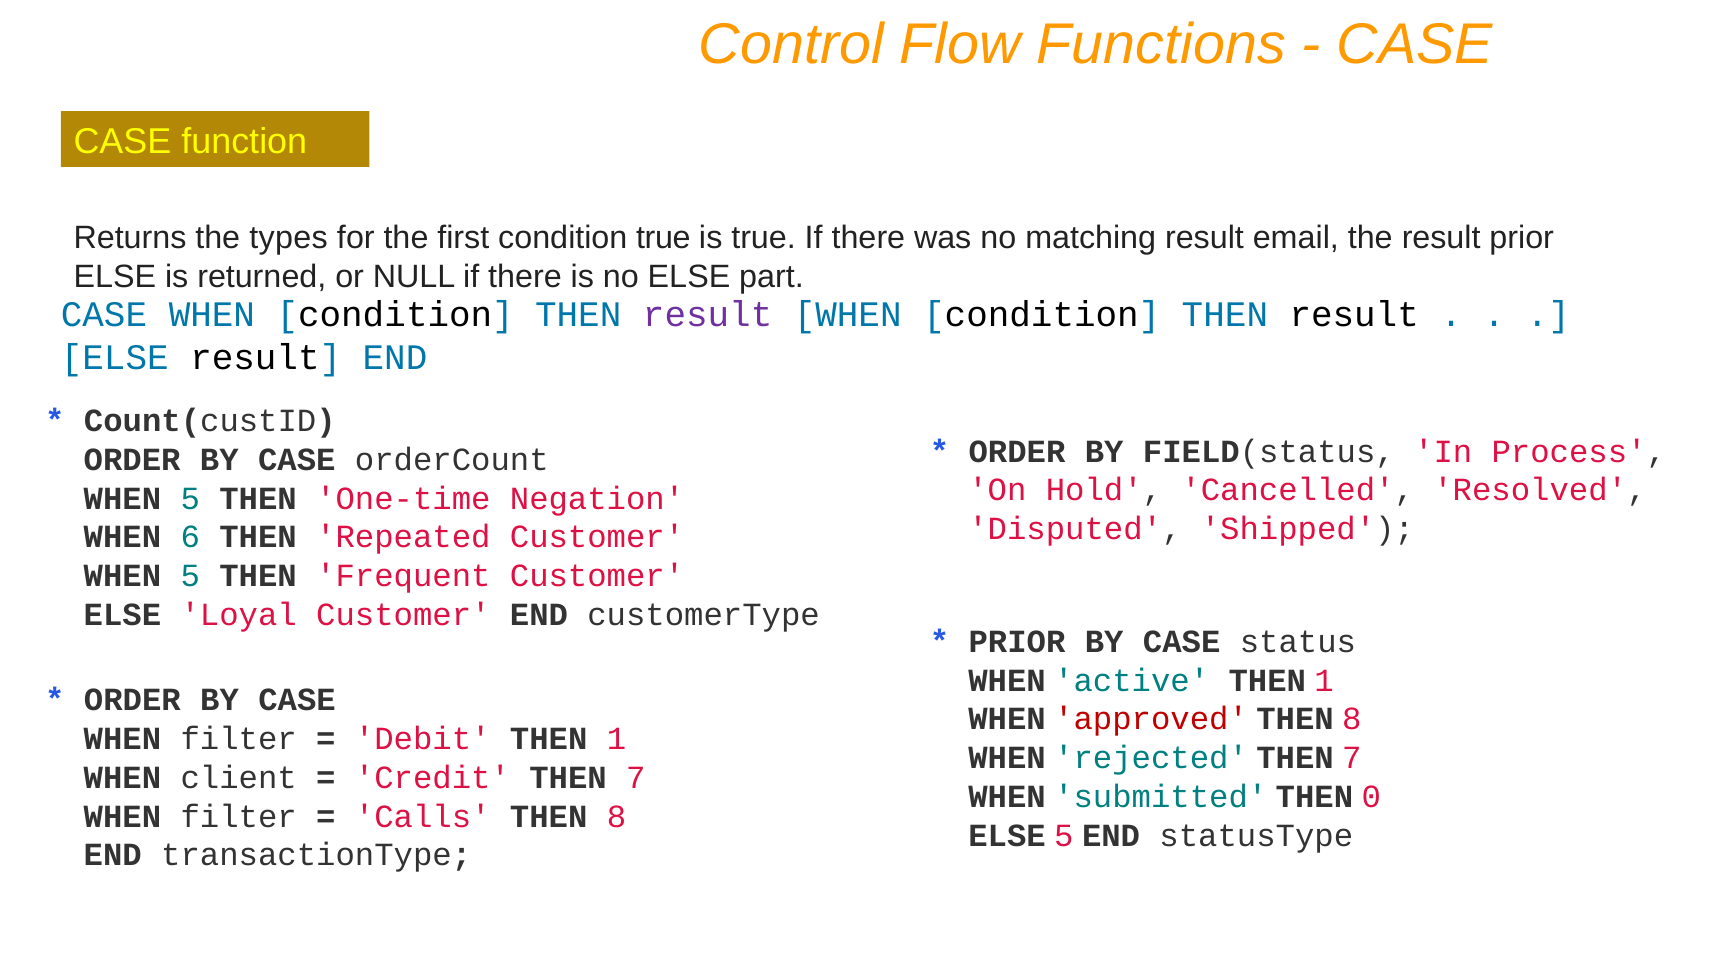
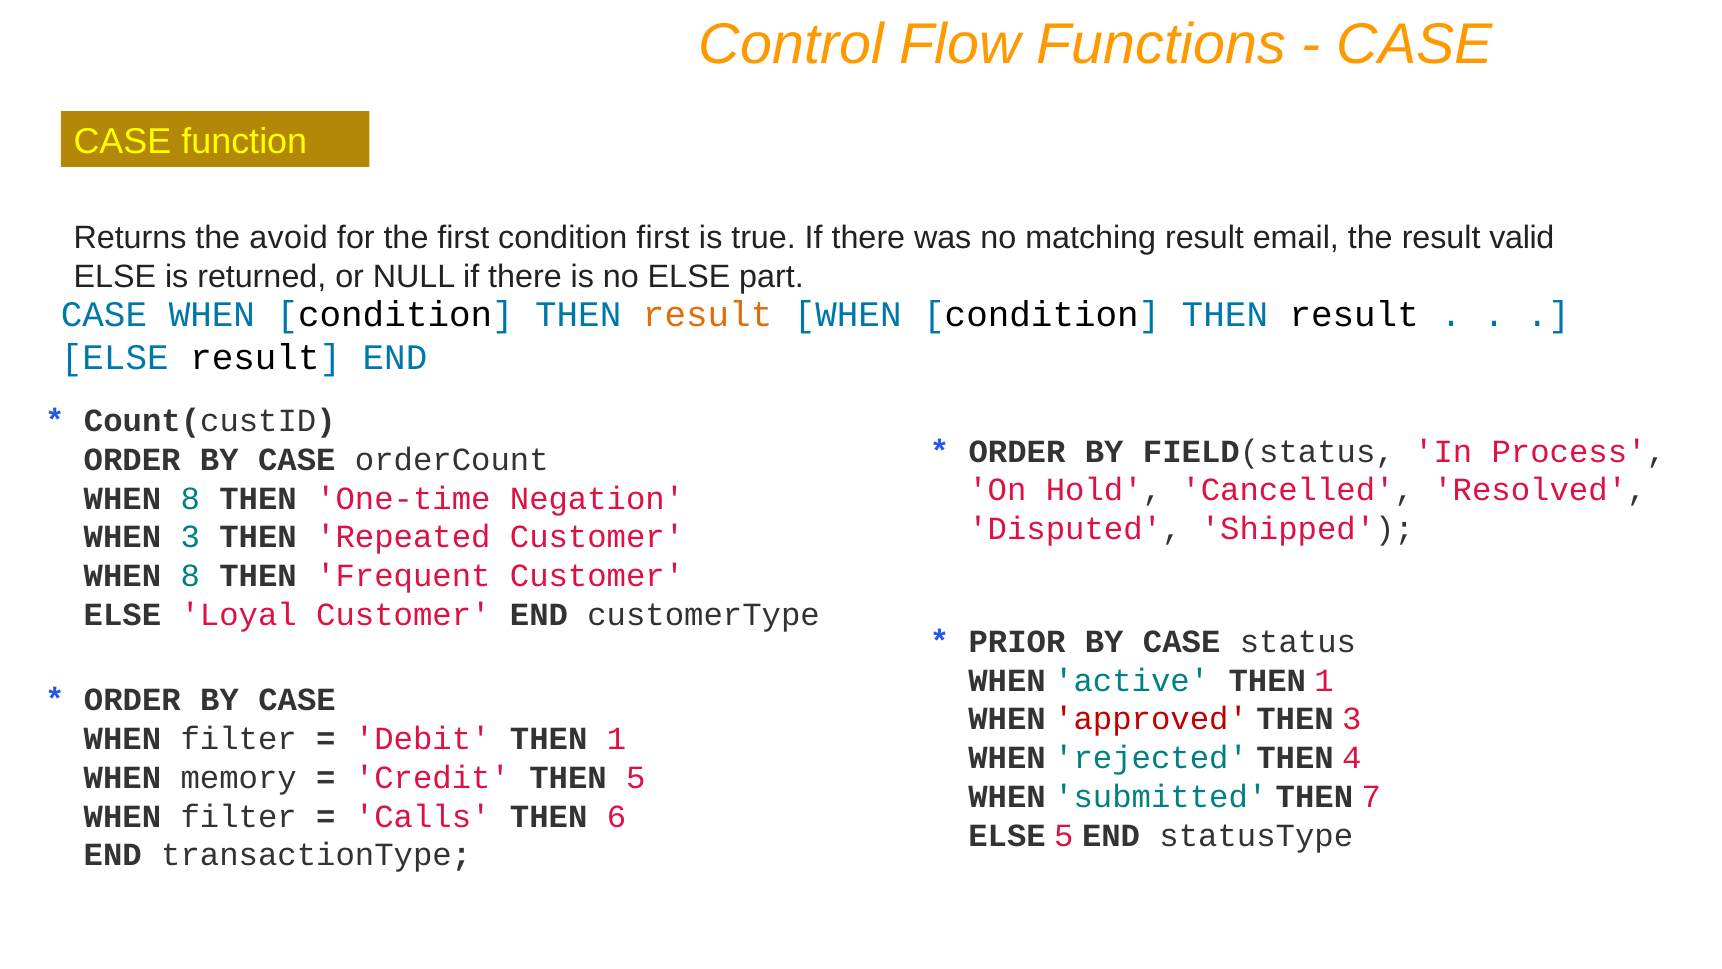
types: types -> avoid (289, 238)
condition true: true -> first (663, 238)
result prior: prior -> valid (1522, 238)
result colour: purple -> orange (708, 314)
5: 5 -> 8 (190, 498)
WHEN 6: 6 -> 3 (190, 537)
5: 5 -> 8 (190, 576)
8: 8 -> 3 (1352, 719)
rejected THEN 7: 7 -> 4 (1352, 758)
client: client -> memory (239, 777)
Credit THEN 7: 7 -> 5 (636, 777)
0: 0 -> 7 (1371, 797)
8: 8 -> 6 (616, 816)
